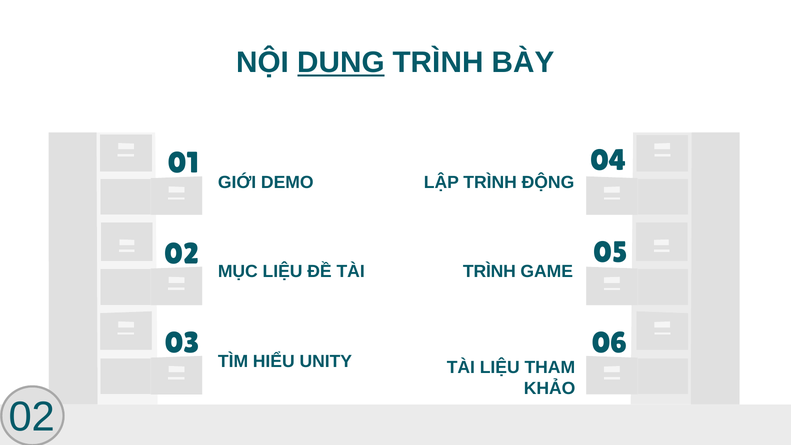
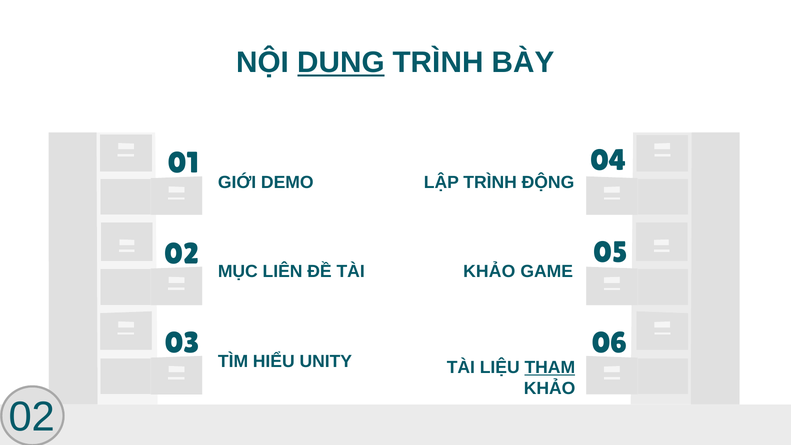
MỤC LIỆU: LIỆU -> LIÊN (283, 272)
TRÌNH: TRÌNH -> KHẢO (489, 272)
THAM underline: none -> present (550, 368)
